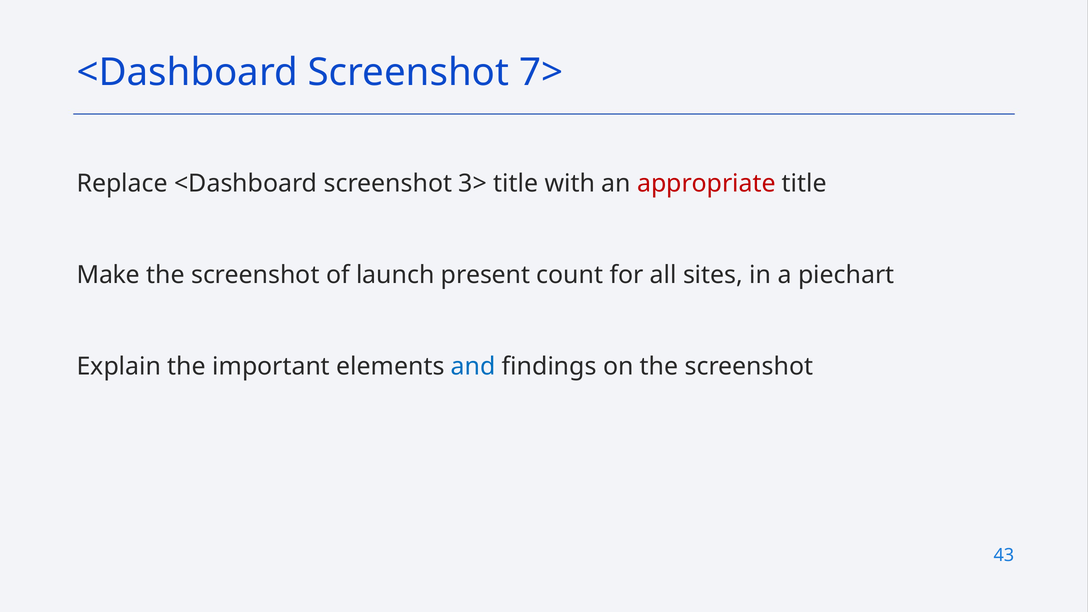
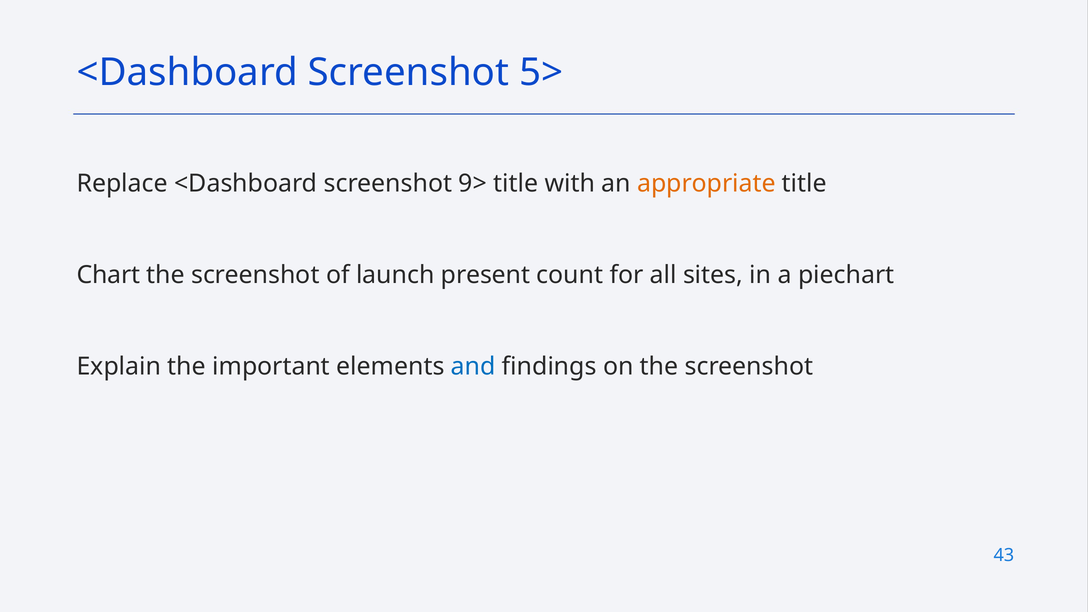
7>: 7> -> 5> (541, 73)
3>: 3> -> 9> (473, 184)
appropriate colour: red -> orange (706, 184)
Make: Make -> Chart (108, 275)
